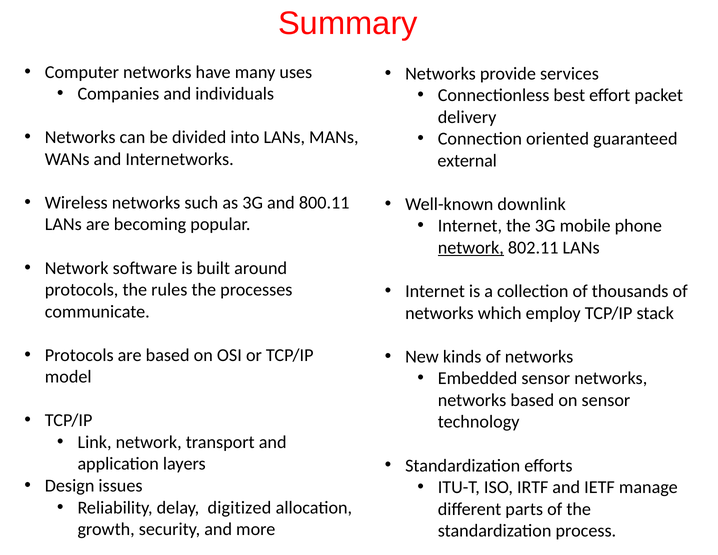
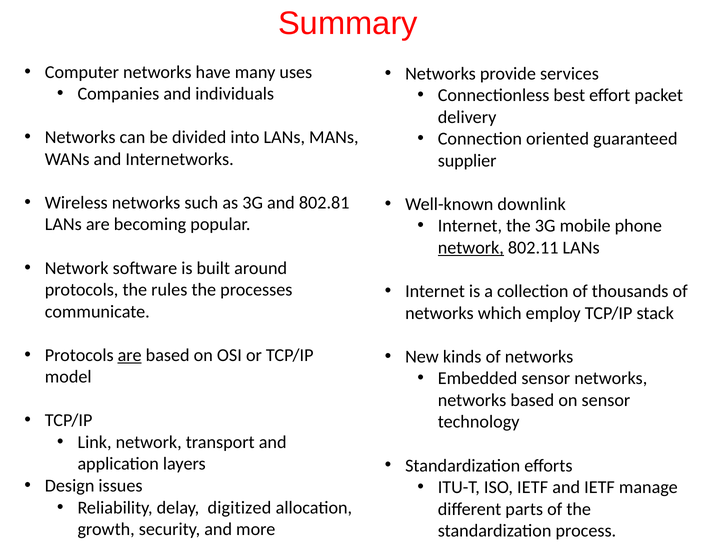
external: external -> supplier (467, 161)
800.11: 800.11 -> 802.81 (324, 203)
are underline: none -> present (130, 355)
ISO IRTF: IRTF -> IETF (533, 487)
